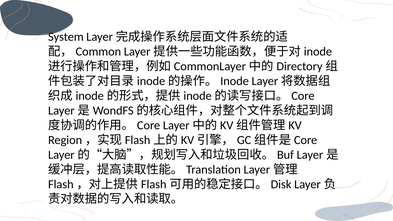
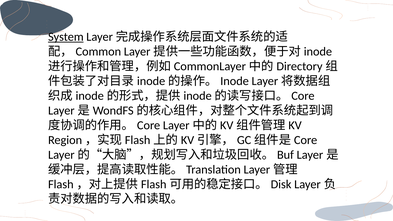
System underline: none -> present (66, 37)
